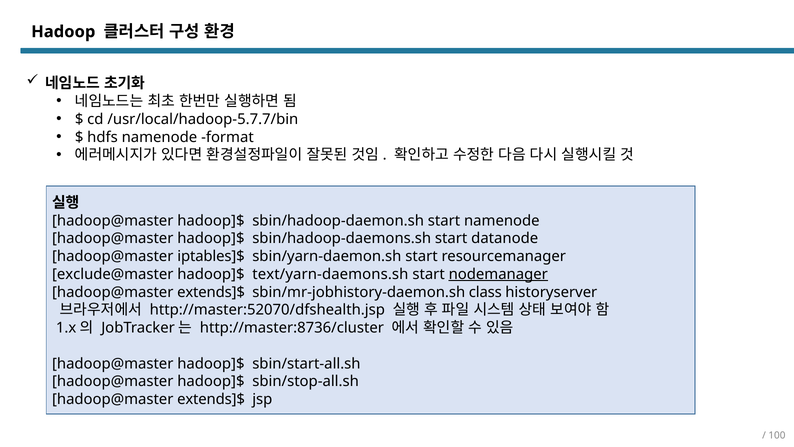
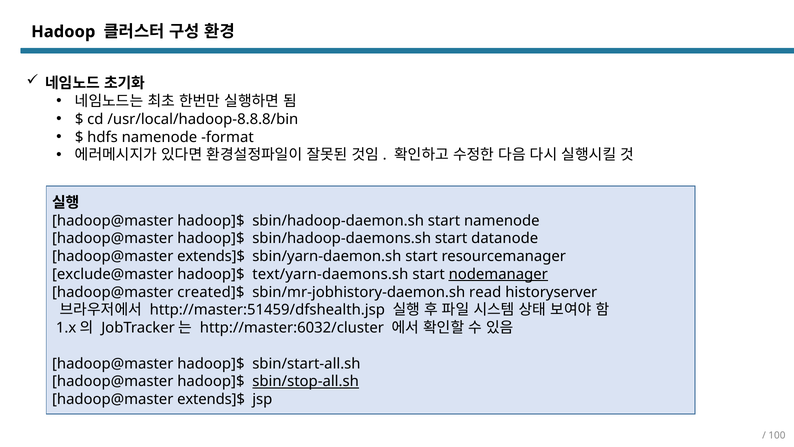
/usr/local/hadoop-5.7.7/bin: /usr/local/hadoop-5.7.7/bin -> /usr/local/hadoop-8.8.8/bin (203, 119)
iptables]$: iptables]$ -> extends]$ (211, 256)
extends]$: extends]$ -> created]$ (211, 292)
class: class -> read (485, 292)
http://master:52070/dfshealth.jsp: http://master:52070/dfshealth.jsp -> http://master:51459/dfshealth.jsp (267, 310)
http://master:8736/cluster: http://master:8736/cluster -> http://master:6032/cluster (292, 328)
sbin/stop-all.sh underline: none -> present (306, 381)
